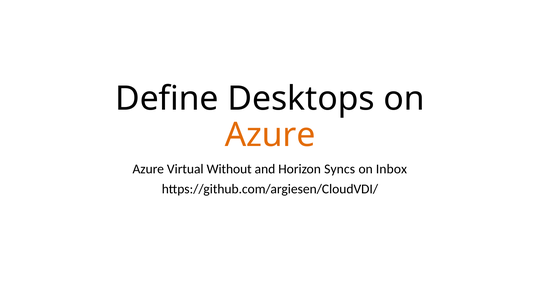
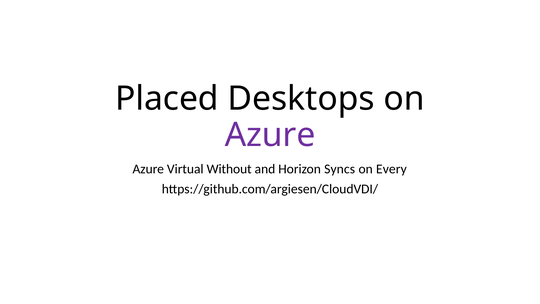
Define: Define -> Placed (167, 99)
Azure colour: orange -> purple (270, 135)
Inbox: Inbox -> Every (391, 169)
